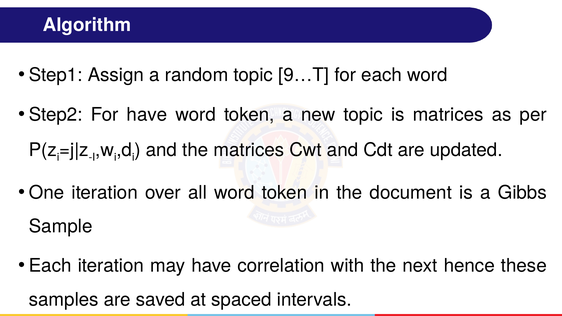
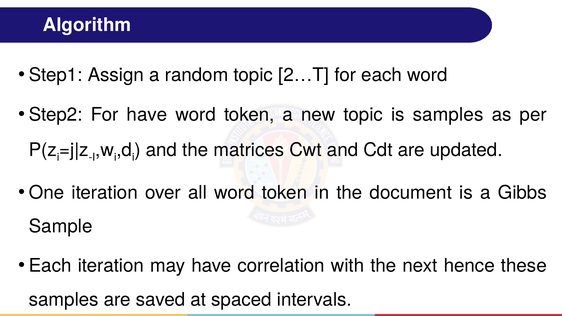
9…T: 9…T -> 2…T (304, 75)
is matrices: matrices -> samples (448, 115)
